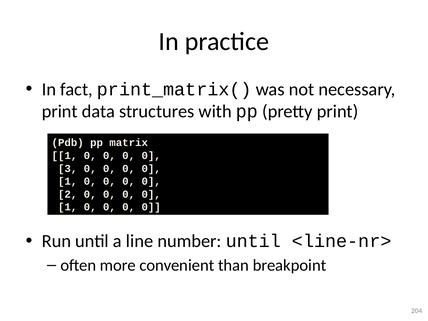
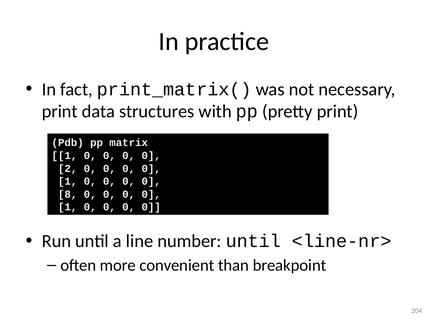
3: 3 -> 2 (68, 168)
2: 2 -> 8 (68, 194)
